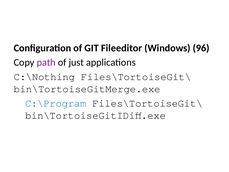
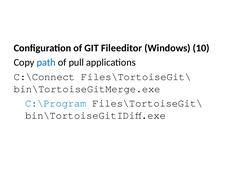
96: 96 -> 10 (201, 48)
path colour: purple -> blue (46, 62)
just: just -> pull (76, 62)
C:\Nothing: C:\Nothing -> C:\Connect (44, 77)
